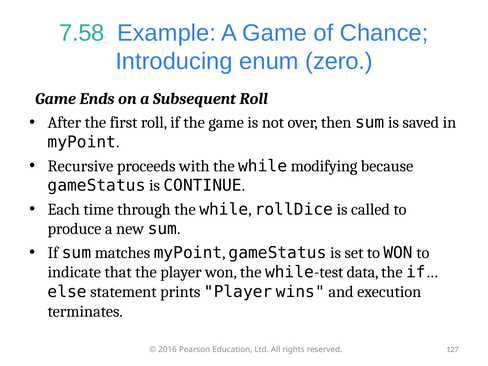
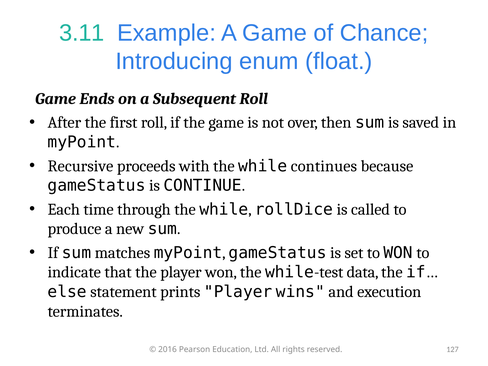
7.58: 7.58 -> 3.11 (82, 33)
zero: zero -> float (339, 61)
modifying: modifying -> continues (324, 166)
